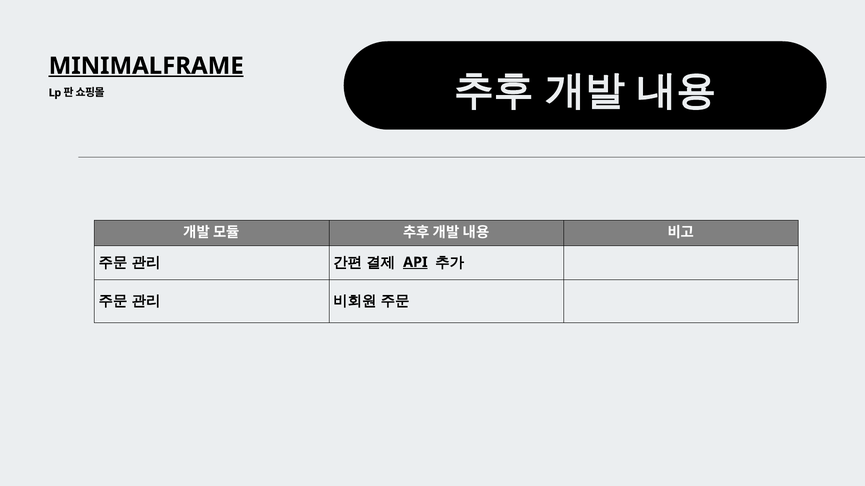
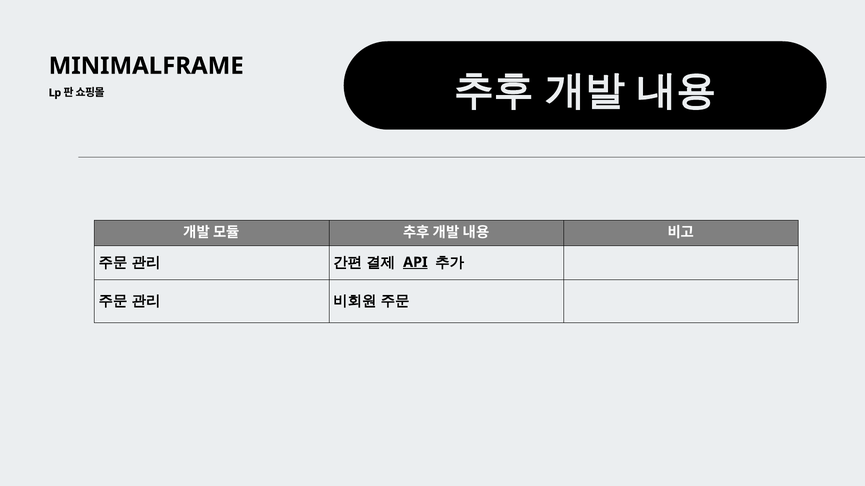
MINIMALFRAME underline: present -> none (146, 66)
